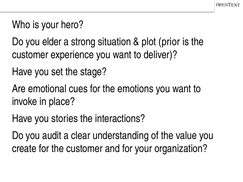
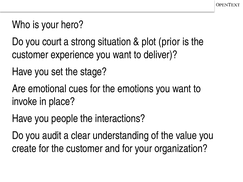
elder: elder -> court (52, 42)
stories: stories -> people (65, 119)
